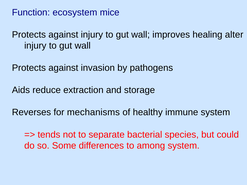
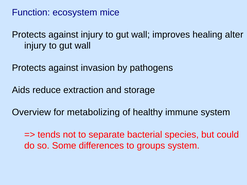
Reverses: Reverses -> Overview (31, 112)
mechanisms: mechanisms -> metabolizing (93, 112)
among: among -> groups (151, 146)
